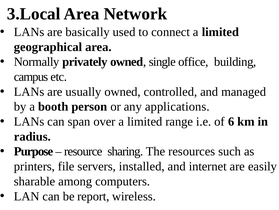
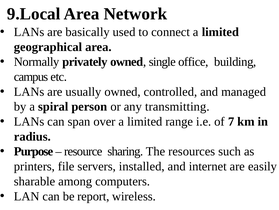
3.Local: 3.Local -> 9.Local (34, 14)
booth: booth -> spiral (53, 106)
applications: applications -> transmitting (177, 106)
6: 6 -> 7 (231, 121)
